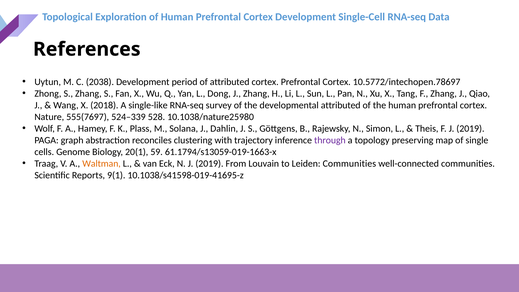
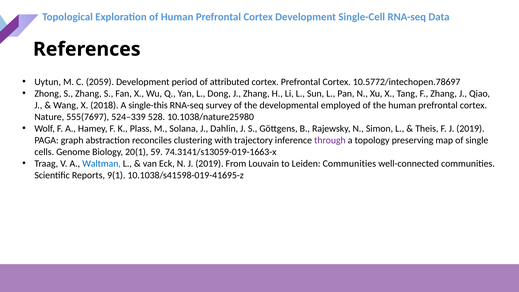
2038: 2038 -> 2059 (100, 82)
single-like: single-like -> single-this (148, 105)
developmental attributed: attributed -> employed (341, 105)
61.1794/s13059-019-1663-x: 61.1794/s13059-019-1663-x -> 74.3141/s13059-019-1663-x (221, 152)
Waltman colour: orange -> blue (102, 164)
